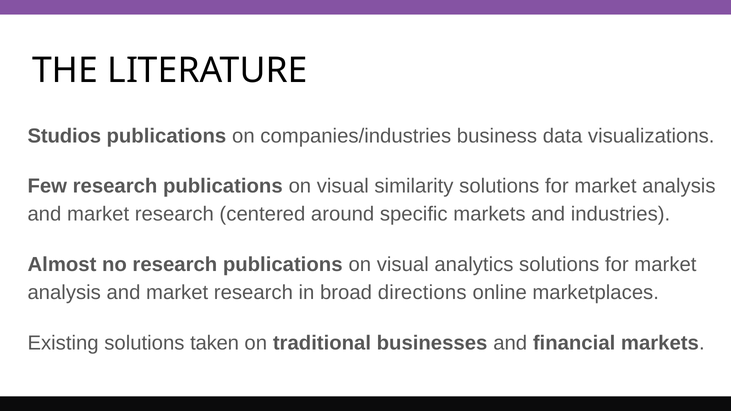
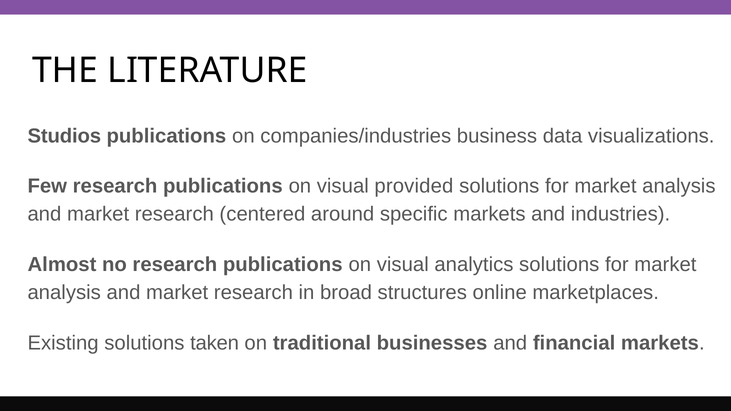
similarity: similarity -> provided (414, 186)
directions: directions -> structures (422, 293)
